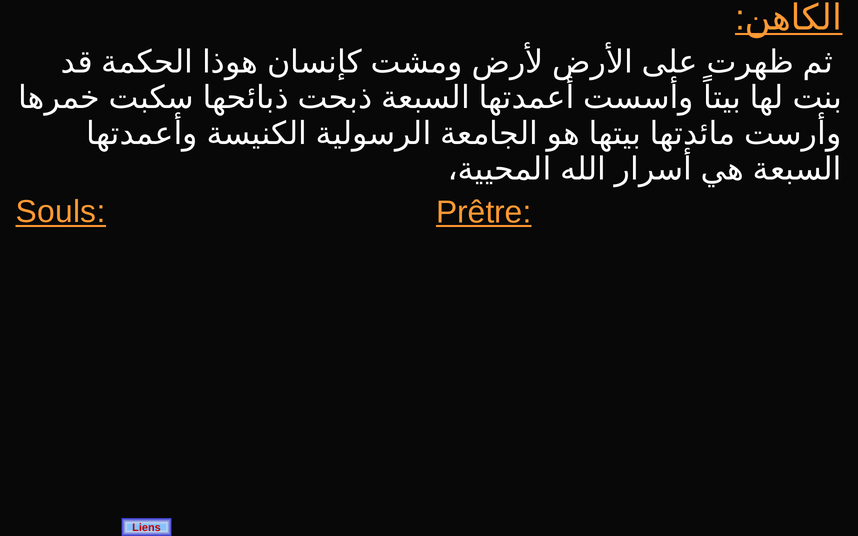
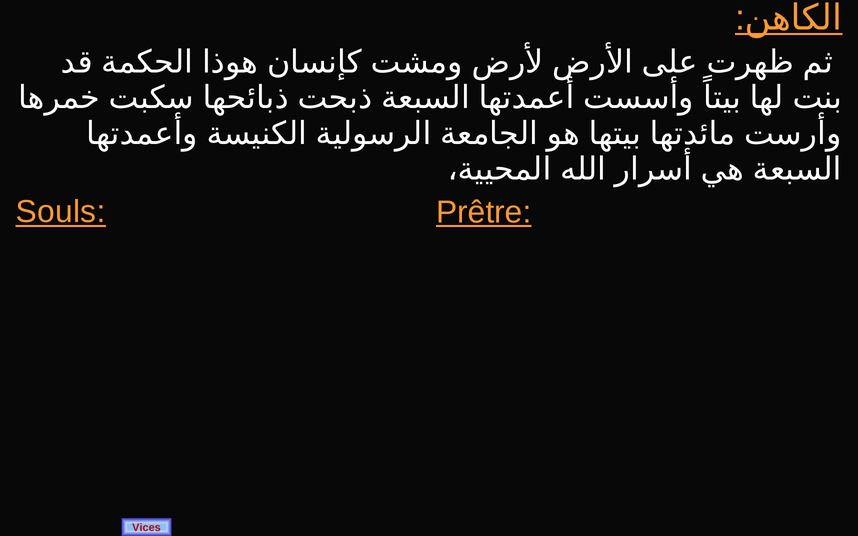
Liens: Liens -> Vices (147, 528)
